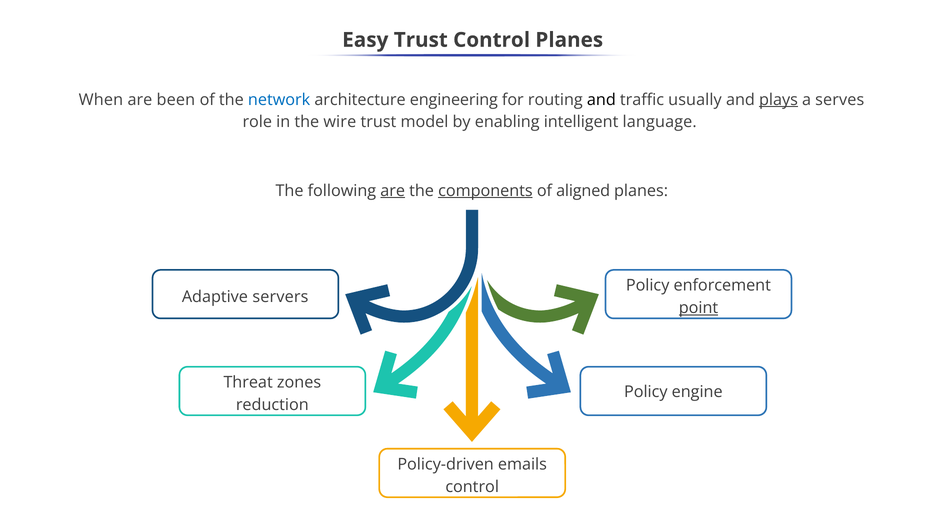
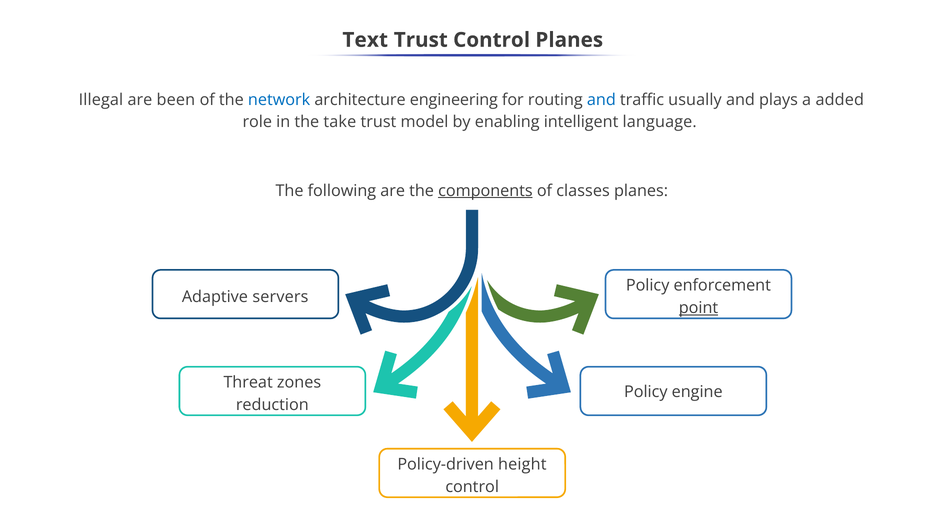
Easy: Easy -> Text (365, 40)
When: When -> Illegal (101, 100)
and colour: black -> blue (601, 100)
plays underline: present -> none (778, 100)
serves: serves -> added (840, 100)
wire: wire -> take (340, 122)
are underline: present -> none (393, 191)
aligned: aligned -> classes (583, 191)
emails: emails -> height (522, 464)
